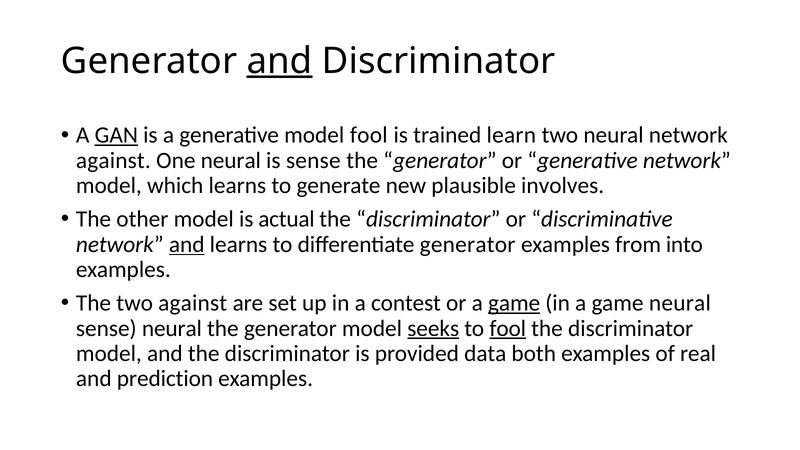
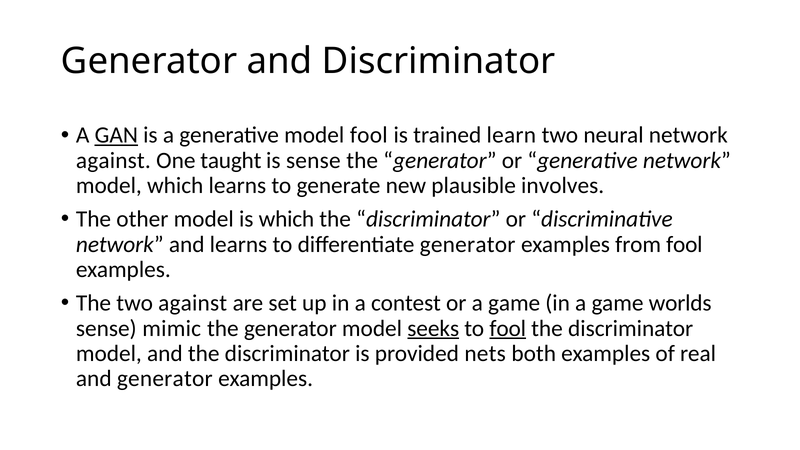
and underline: present -> none (280, 61)
One neural: neural -> taught (231, 160)
is actual: actual -> which (286, 219)
and underline: present -> none (187, 244)
from into: into -> fool (684, 244)
game underline: present -> none (514, 303)
game neural: neural -> worlds (680, 303)
sense neural: neural -> mimic (172, 328)
data: data -> nets (485, 354)
and prediction: prediction -> generator (165, 379)
